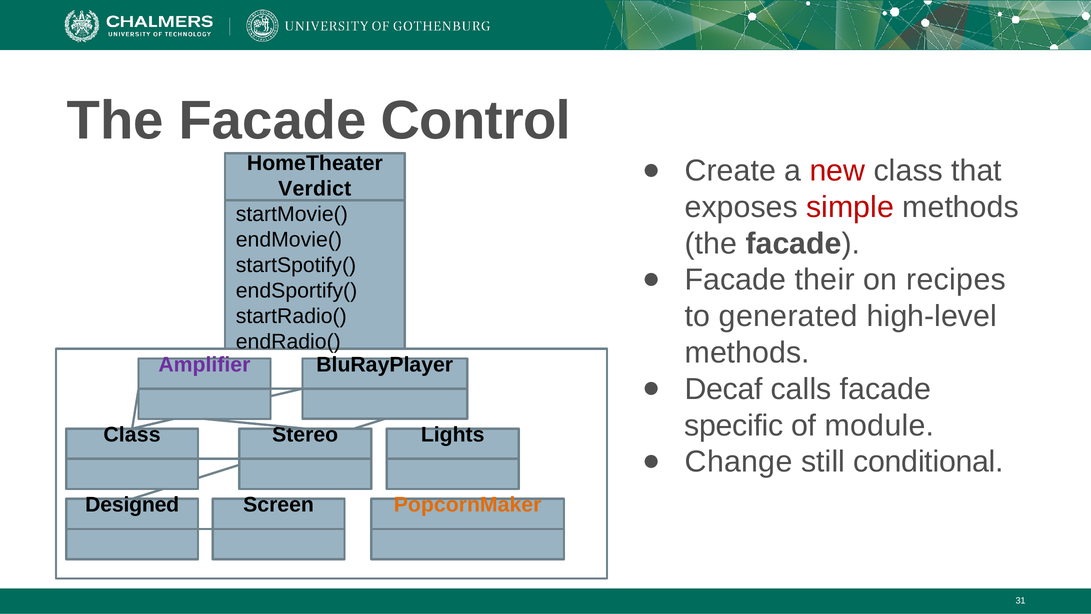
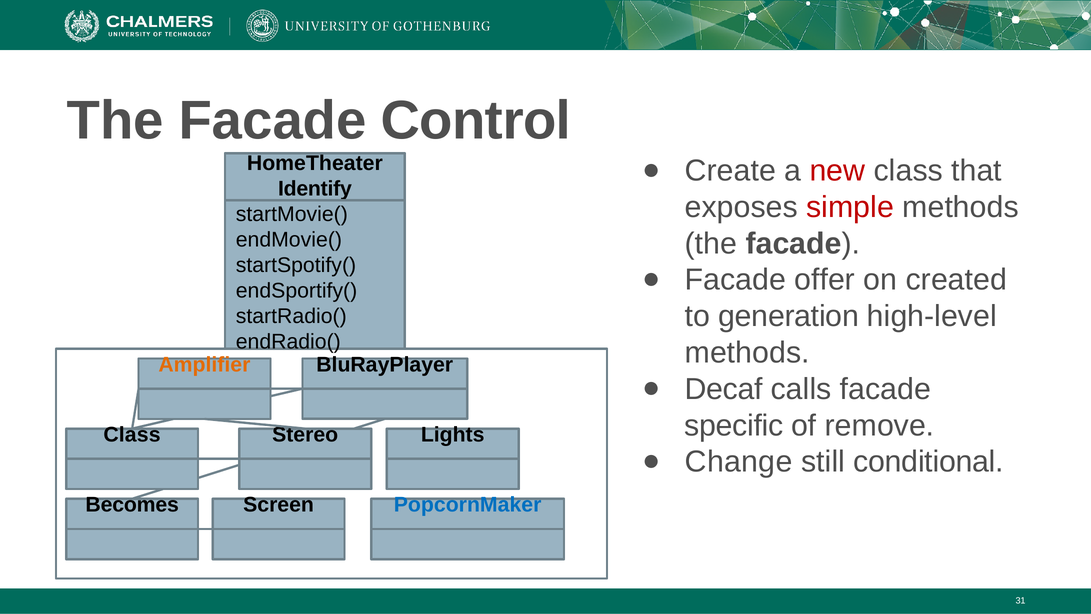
Verdict: Verdict -> Identify (315, 189)
their: their -> offer (825, 280)
recipes: recipes -> created (956, 280)
generated: generated -> generation (789, 316)
Amplifier colour: purple -> orange (204, 365)
module: module -> remove (880, 425)
Designed: Designed -> Becomes (132, 505)
PopcornMaker colour: orange -> blue (468, 505)
